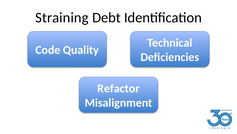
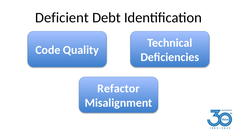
Straining: Straining -> Deficient (62, 17)
